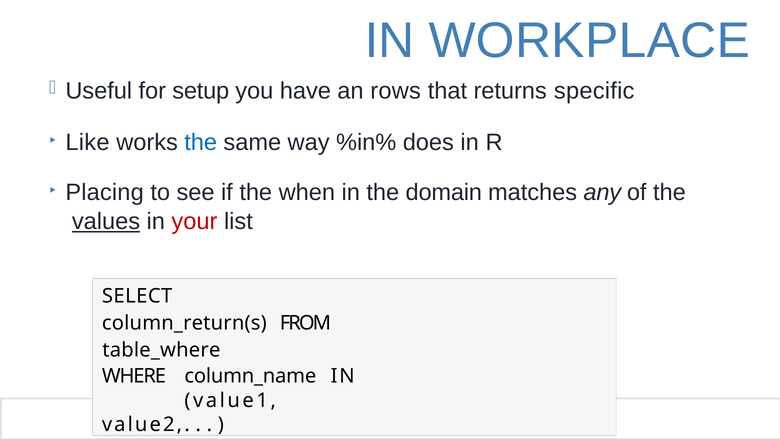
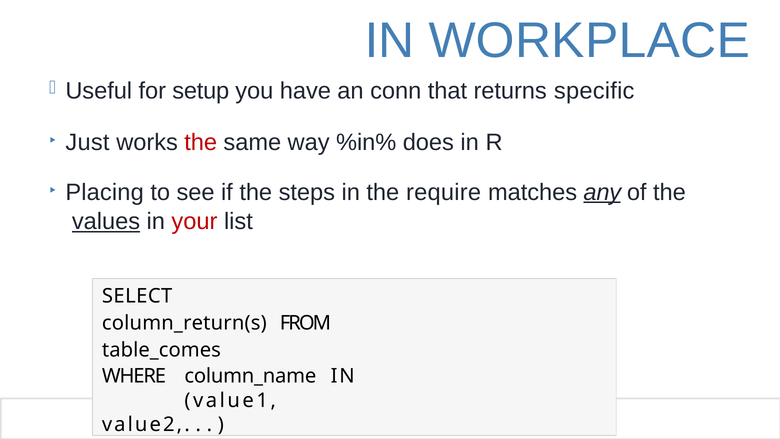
rows: rows -> conn (396, 91)
Like: Like -> Just (88, 142)
the colour: blue -> red (201, 142)
when: when -> steps (307, 192)
domain: domain -> require (444, 192)
any underline: none -> present (602, 192)
table_where: table_where -> table_comes (161, 350)
